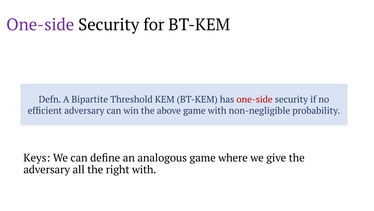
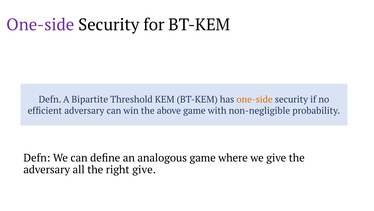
one-side colour: red -> orange (255, 99)
Keys: Keys -> Defn (37, 158)
right with: with -> give (144, 169)
